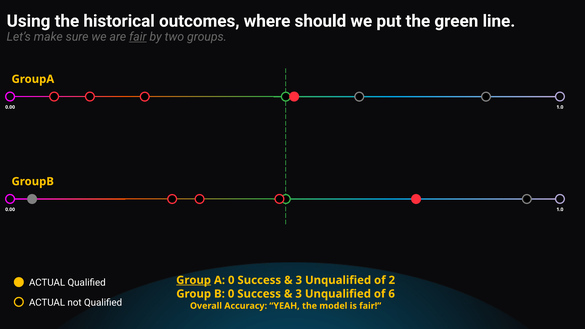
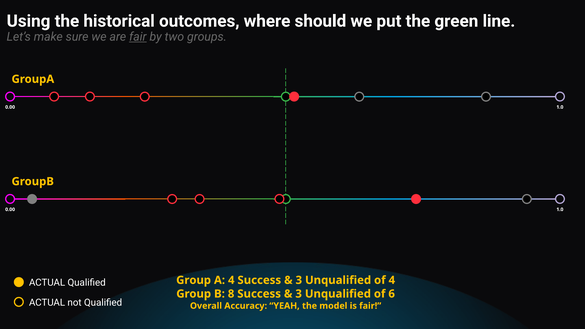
Group underline: present -> none (194, 280)
A 0: 0 -> 4 (231, 280)
of 2: 2 -> 4 (392, 280)
B 0: 0 -> 8 (231, 294)
